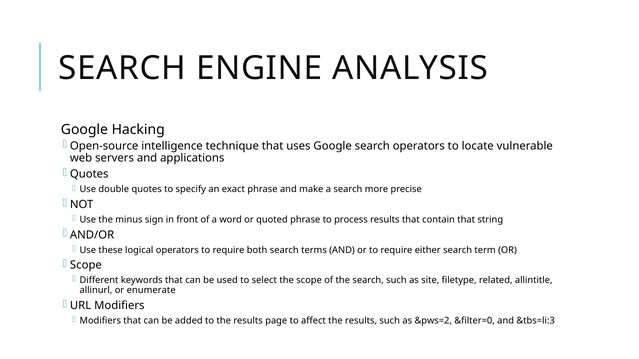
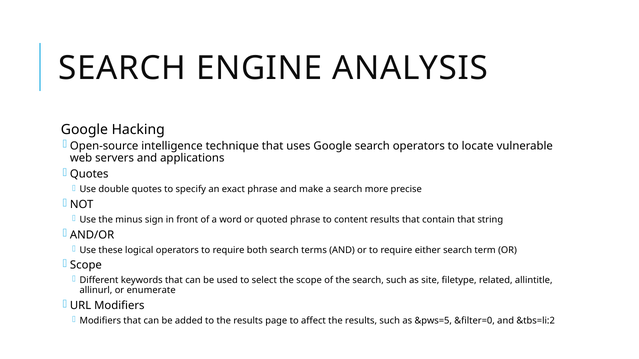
process: process -> content (351, 220)
&pws=2: &pws=2 -> &pws=5 (433, 321)
&tbs=li:3: &tbs=li:3 -> &tbs=li:2 (536, 321)
